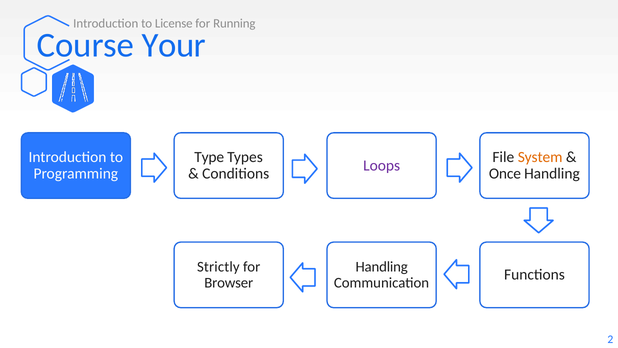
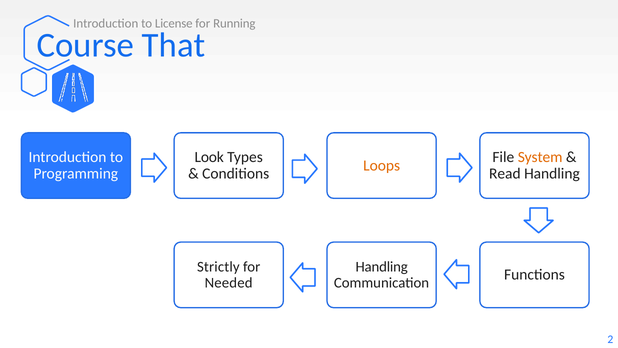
Your: Your -> That (174, 45)
Type: Type -> Look (209, 157)
Loops colour: purple -> orange (382, 165)
Once: Once -> Read (505, 174)
Browser: Browser -> Needed (229, 282)
